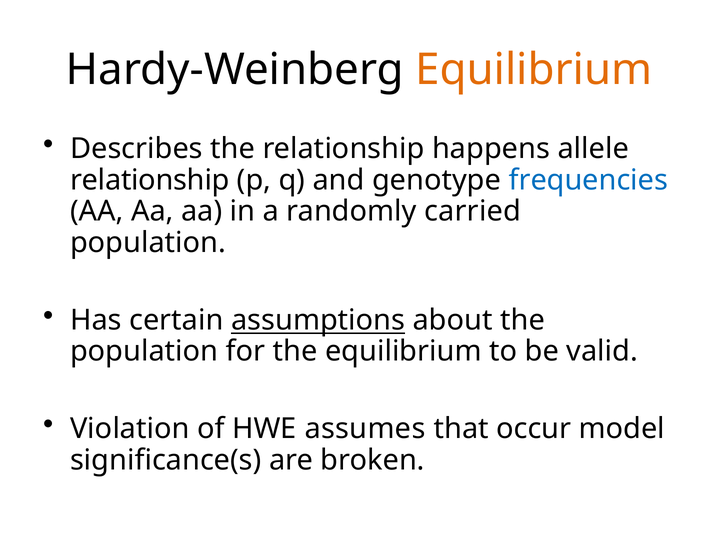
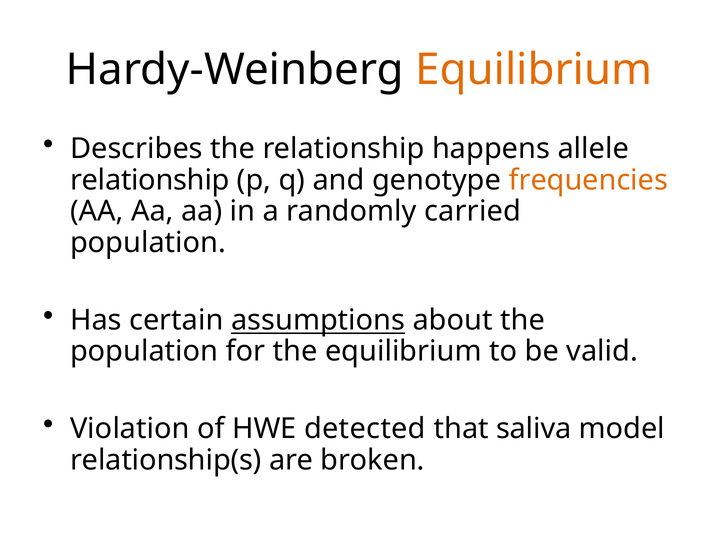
frequencies colour: blue -> orange (588, 180)
assumes: assumes -> detected (365, 429)
occur: occur -> saliva (534, 429)
significance(s: significance(s -> relationship(s (166, 460)
